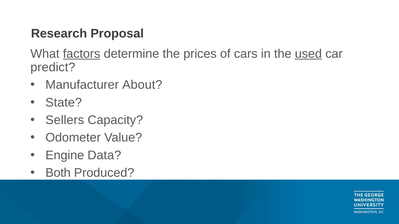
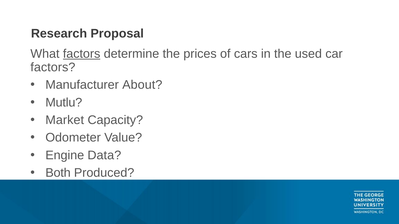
used underline: present -> none (308, 54)
predict: predict -> factors (53, 67)
State: State -> Mutlu (64, 103)
Sellers: Sellers -> Market (65, 120)
